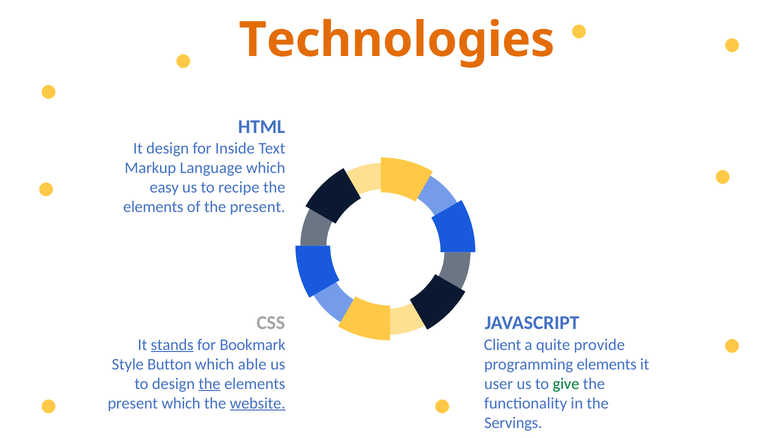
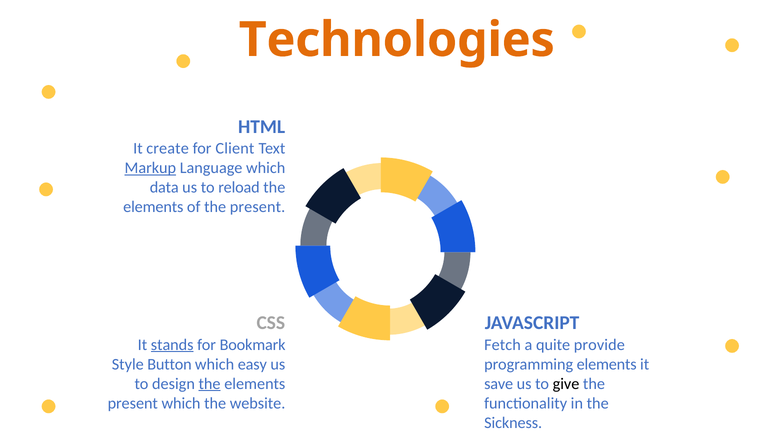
It design: design -> create (168, 148)
Inside: Inside -> Client (235, 148)
Markup underline: none -> present (150, 168)
easy: easy -> data (164, 187)
recipe: recipe -> reload (239, 187)
Client: Client -> Fetch (502, 344)
able: able -> easy (252, 364)
user: user -> save (499, 383)
give colour: green -> black (566, 383)
website underline: present -> none (258, 403)
Servings: Servings -> Sickness (513, 422)
